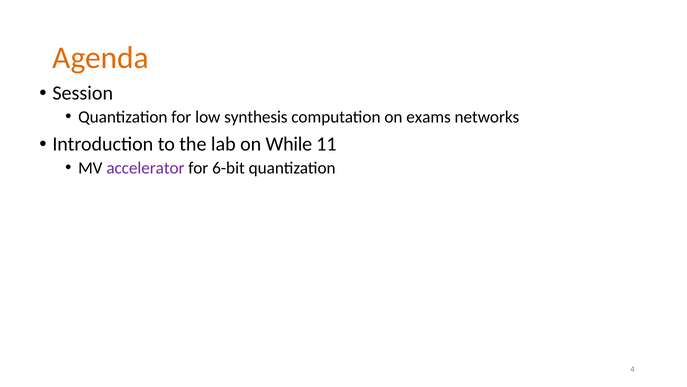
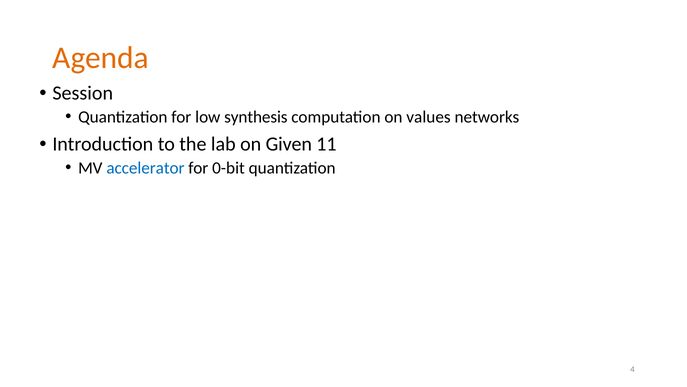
exams: exams -> values (429, 117)
While: While -> Given (289, 144)
accelerator colour: purple -> blue (145, 168)
6-bit: 6-bit -> 0-bit (228, 168)
